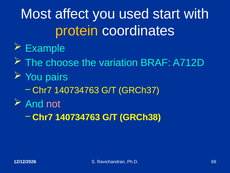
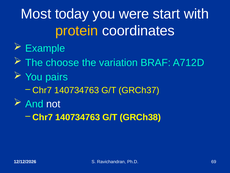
affect: affect -> today (72, 14)
used: used -> were (134, 14)
not colour: pink -> white (53, 104)
